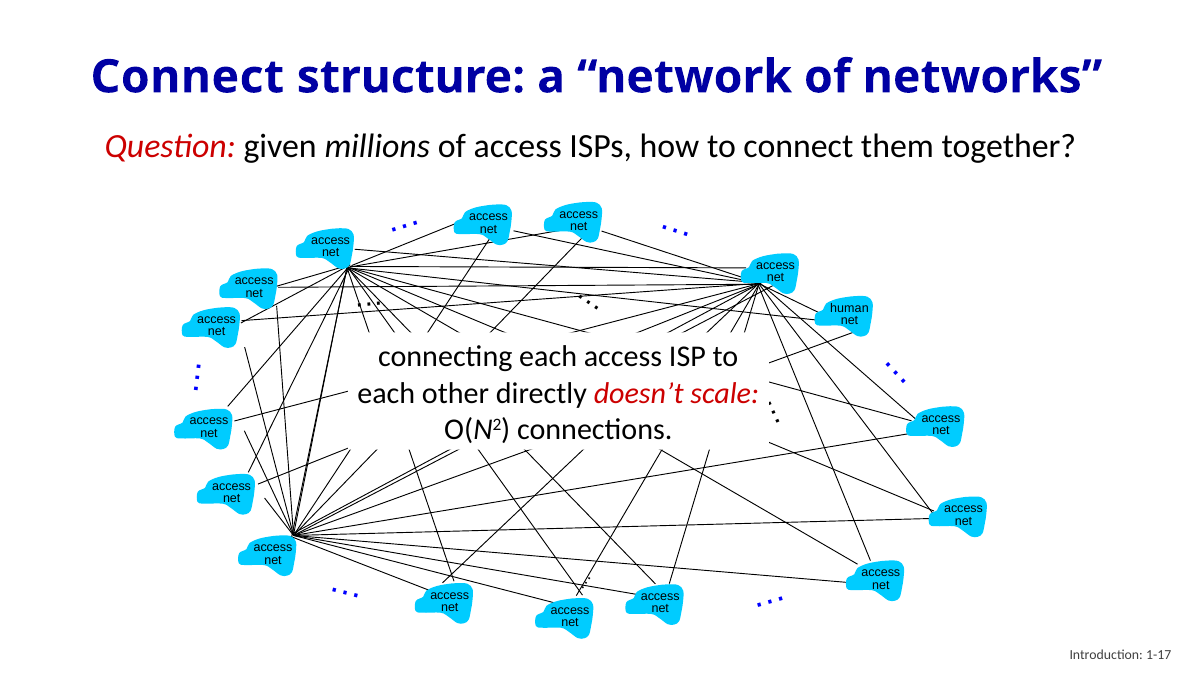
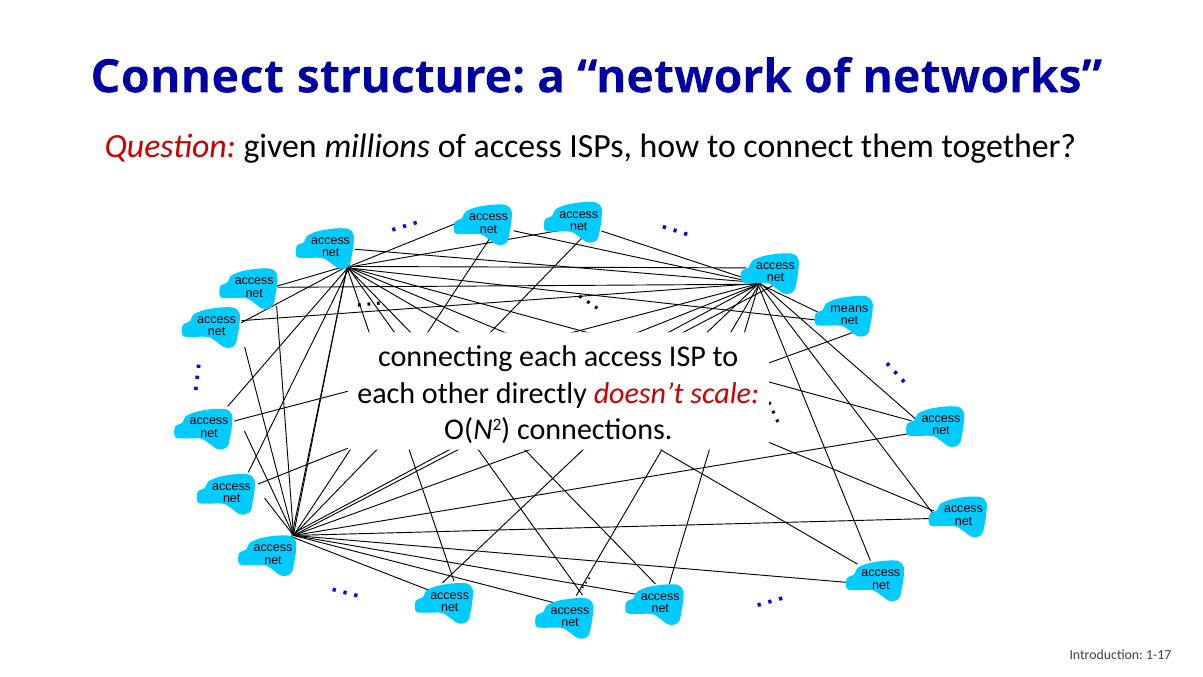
human: human -> means (849, 308)
